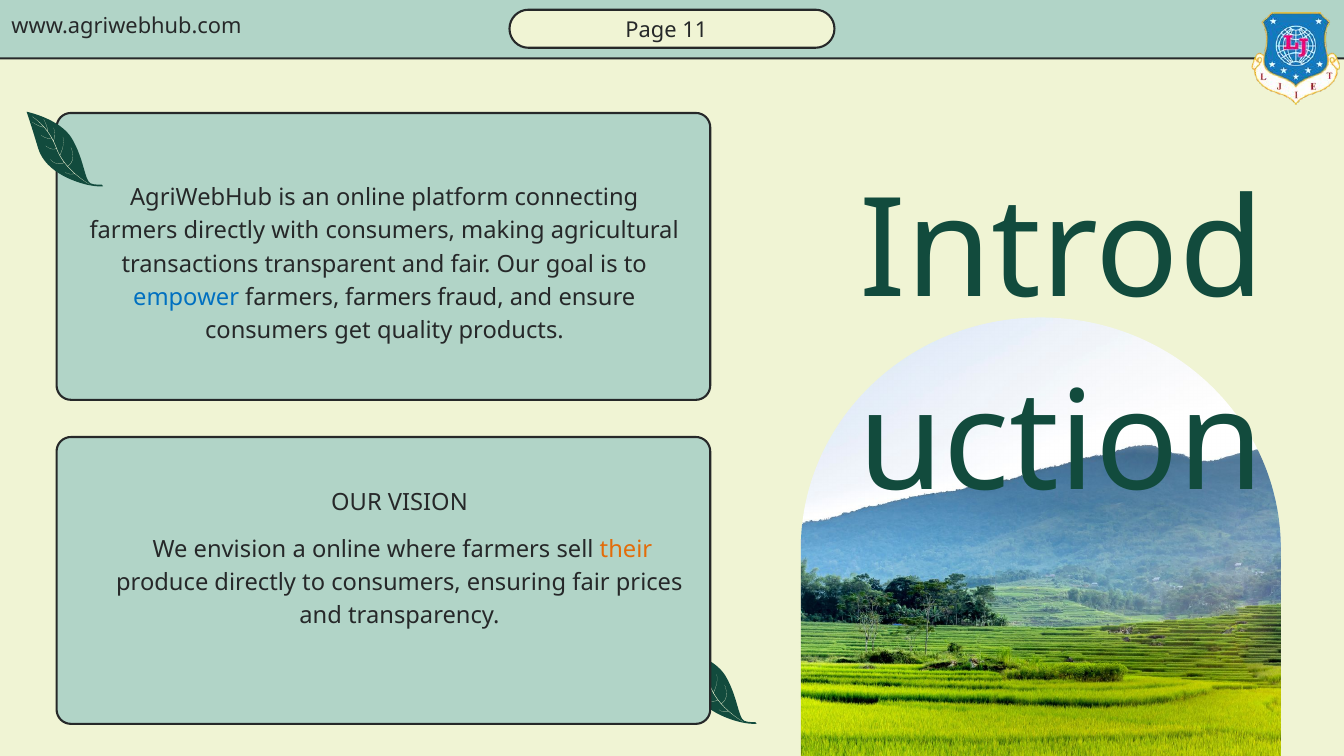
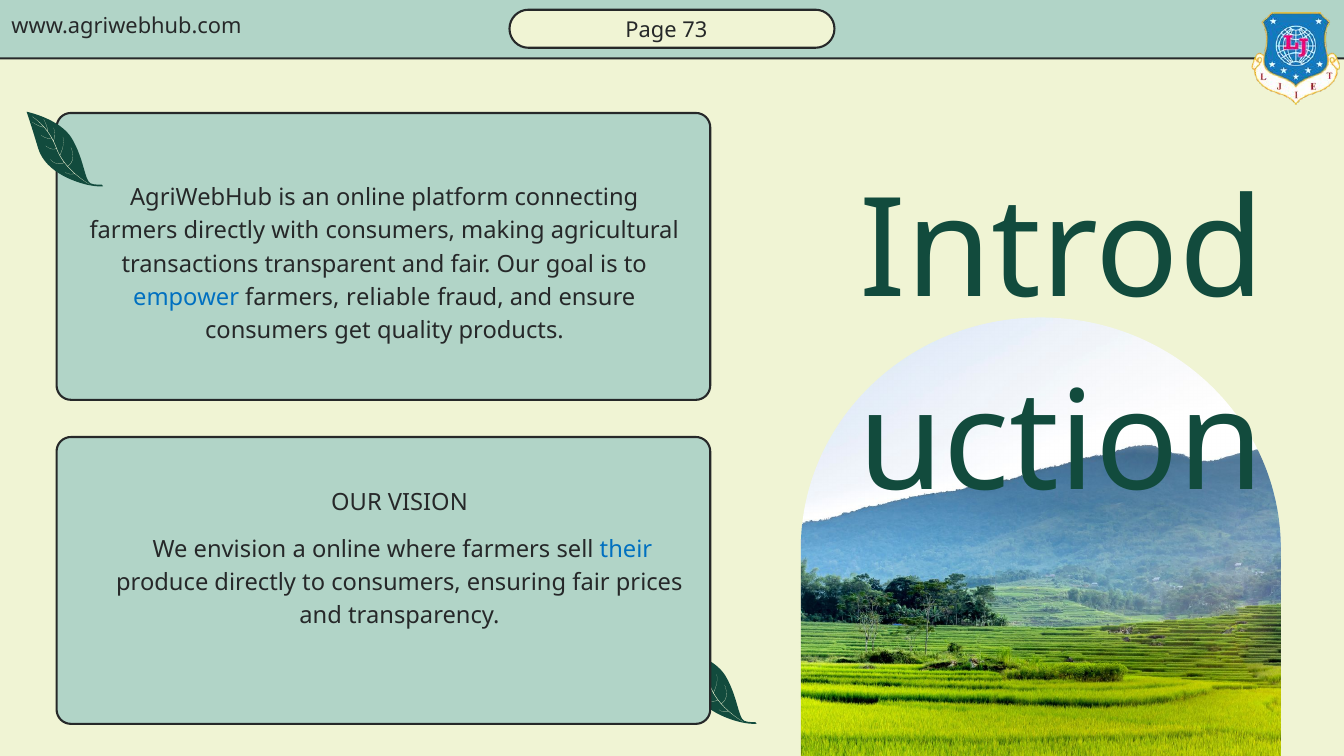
11: 11 -> 73 (695, 31)
farmers farmers: farmers -> reliable (388, 298)
their colour: orange -> blue (626, 549)
